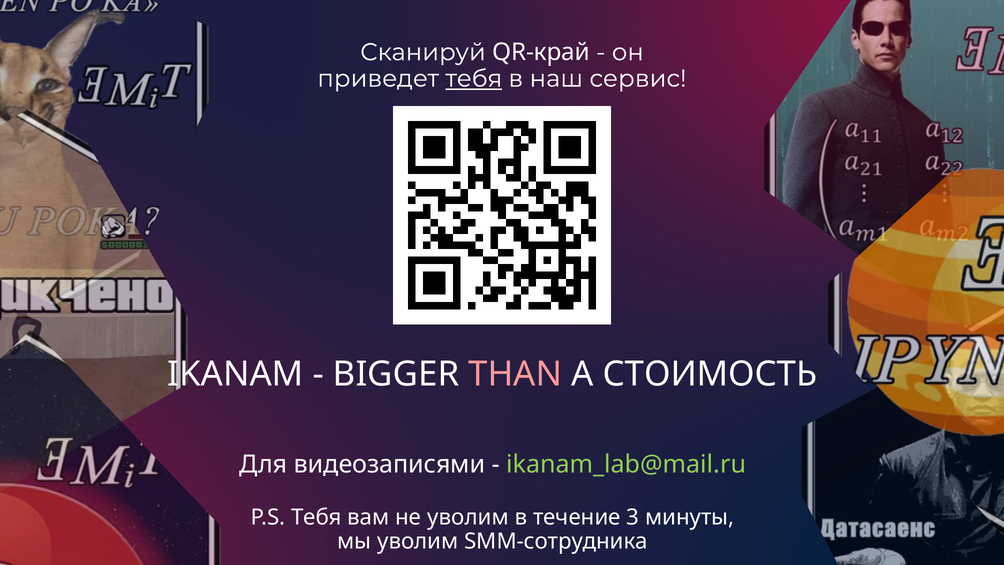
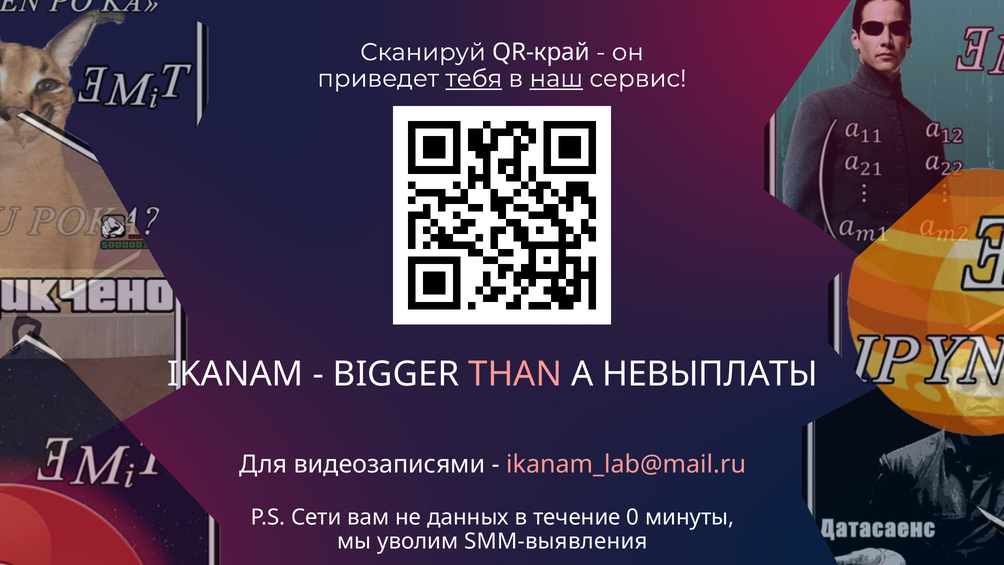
наш underline: none -> present (556, 79)
СТОИМОСТЬ: СТОИМОСТЬ -> НЕВЫПЛАТЫ (710, 374)
ikanam_lab@mail.ru colour: light green -> pink (626, 464)
P.S Тебя: Тебя -> Сети (316, 517)
не уволим: уволим -> данных (468, 517)
3: 3 -> 0 (633, 517)
SMM-сотрудника: SMM-сотрудника -> SMM-выявления (556, 541)
